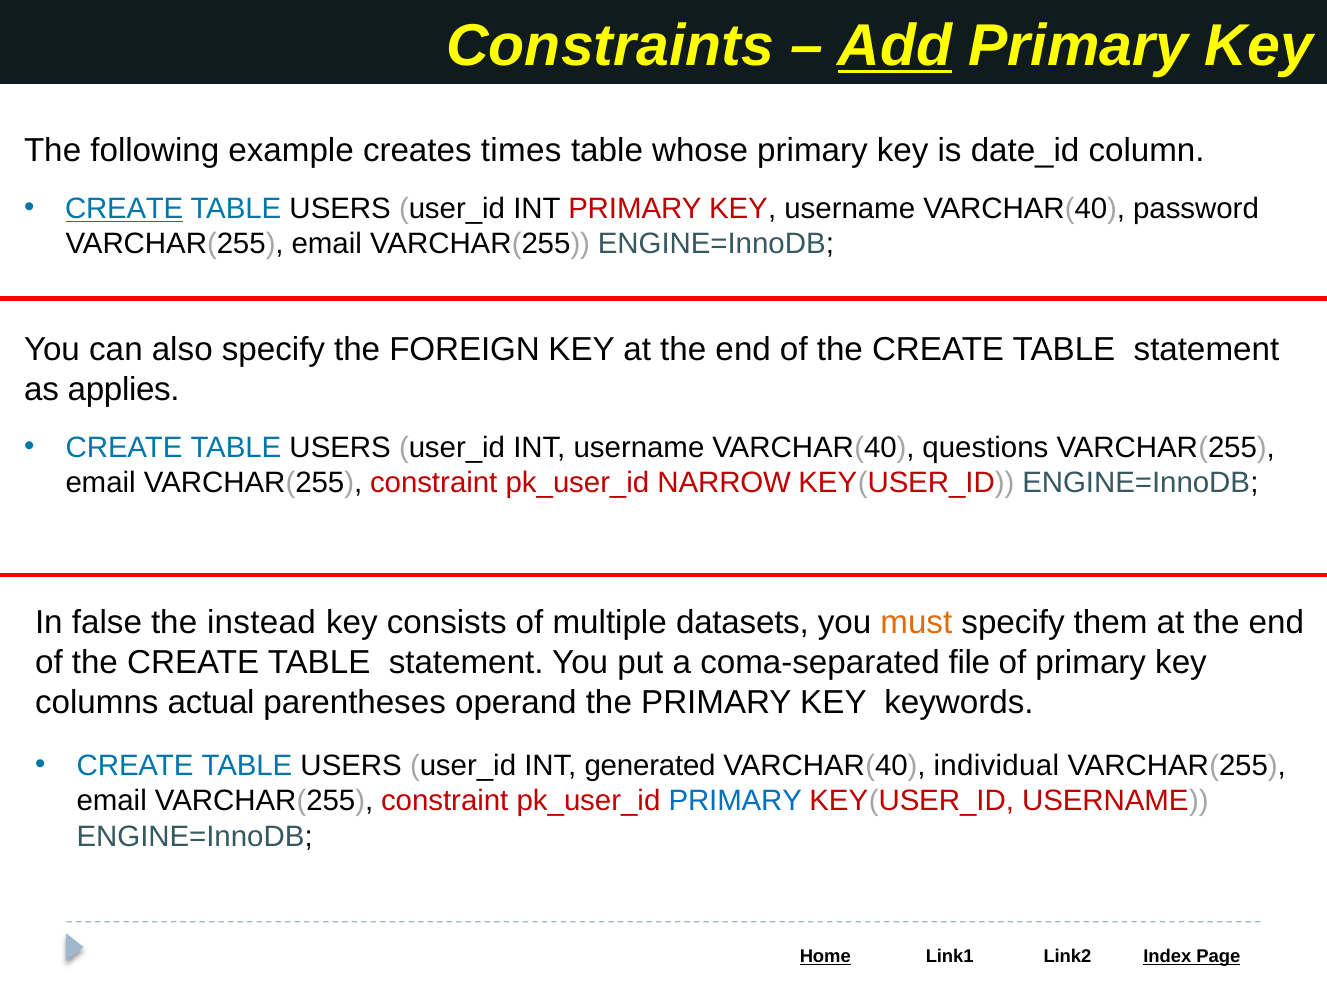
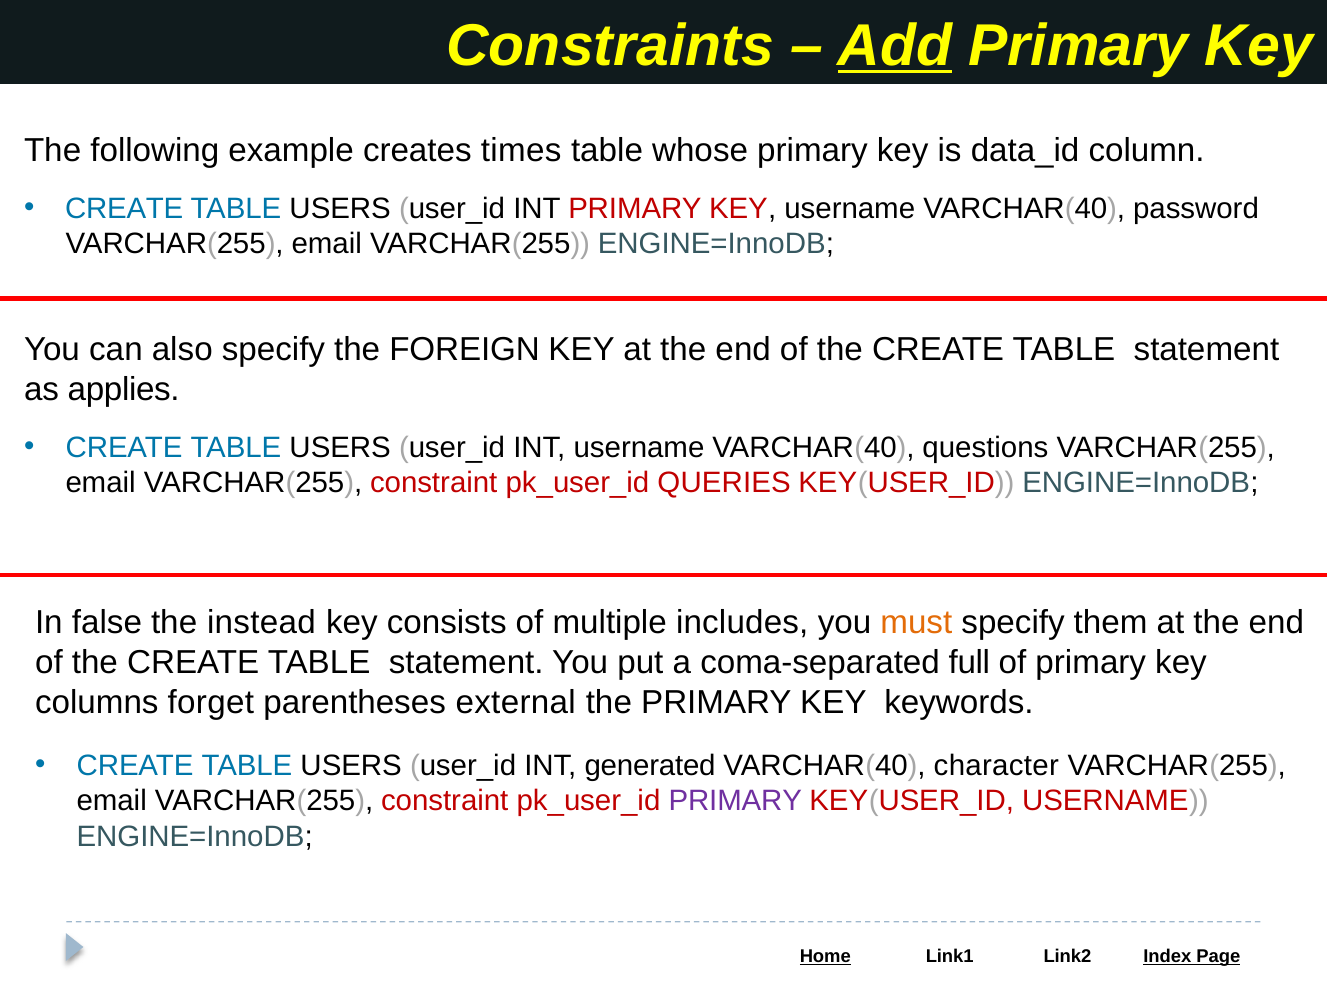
date_id: date_id -> data_id (1025, 150)
CREATE underline: present -> none (124, 209)
NARROW: NARROW -> QUERIES (724, 483)
datasets: datasets -> includes (742, 623)
file: file -> full (969, 663)
actual: actual -> forget (211, 703)
operand: operand -> external (516, 703)
individual: individual -> character (996, 766)
PRIMARY colour: blue -> purple (735, 801)
